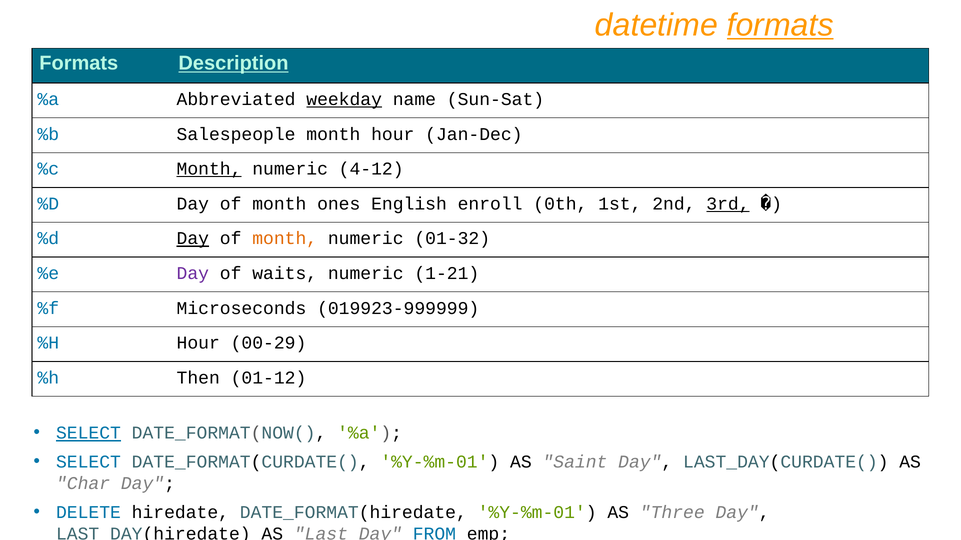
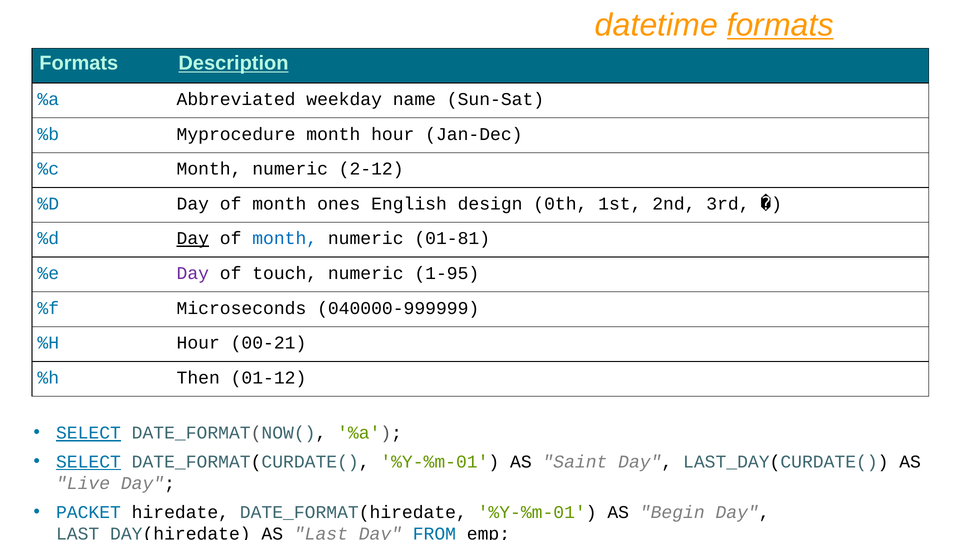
weekday underline: present -> none (344, 99)
Salespeople: Salespeople -> Myprocedure (236, 134)
Month underline: present -> none (209, 169)
4-12: 4-12 -> 2-12 (371, 169)
enroll: enroll -> design (490, 204)
3rd underline: present -> none (728, 204)
month colour: orange -> blue (285, 239)
01-32: 01-32 -> 01-81 (452, 239)
waits: waits -> touch (285, 274)
1-21: 1-21 -> 1-95 (447, 274)
019923-999999: 019923-999999 -> 040000-999999 (398, 308)
00-29: 00-29 -> 00-21 (268, 343)
SELECT underline: none -> present (88, 462)
Char: Char -> Live (83, 484)
DELETE: DELETE -> PACKET (88, 513)
Three: Three -> Begin (672, 513)
